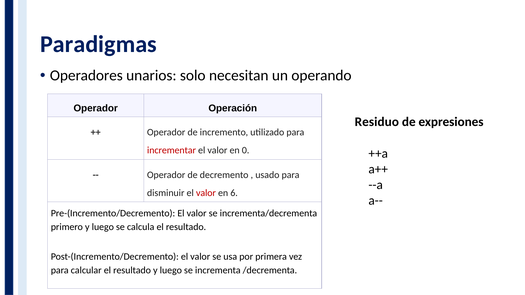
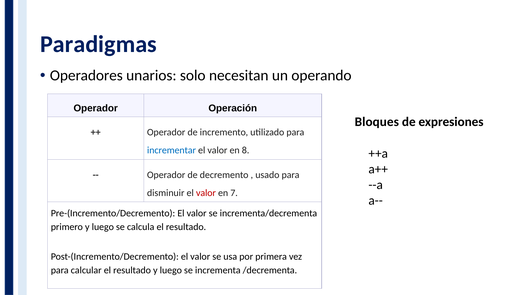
Residuo: Residuo -> Bloques (377, 122)
incrementar colour: red -> blue (172, 150)
0: 0 -> 8 (246, 150)
6: 6 -> 7 (234, 193)
